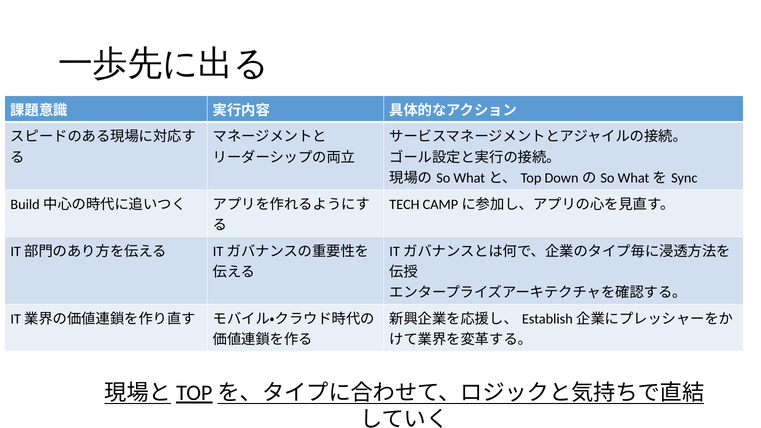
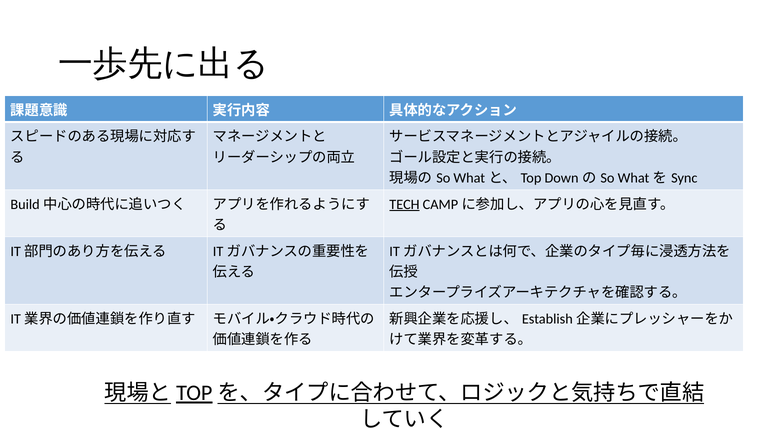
TECH underline: none -> present (404, 204)
